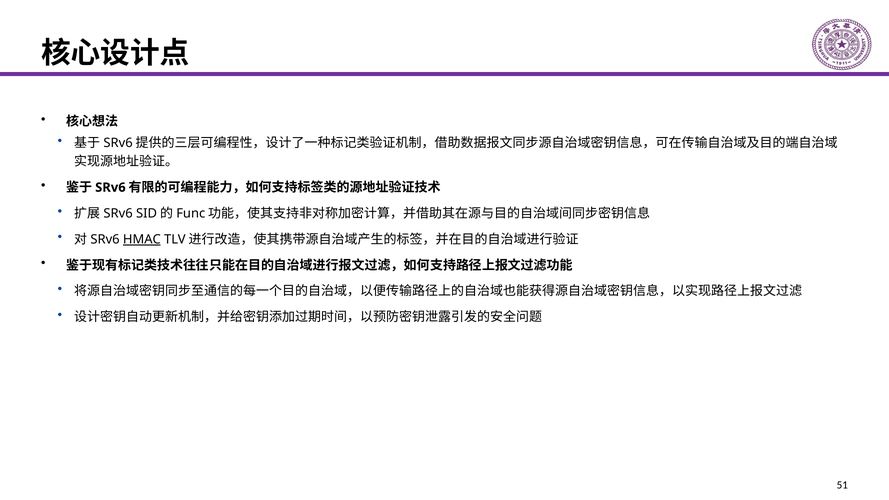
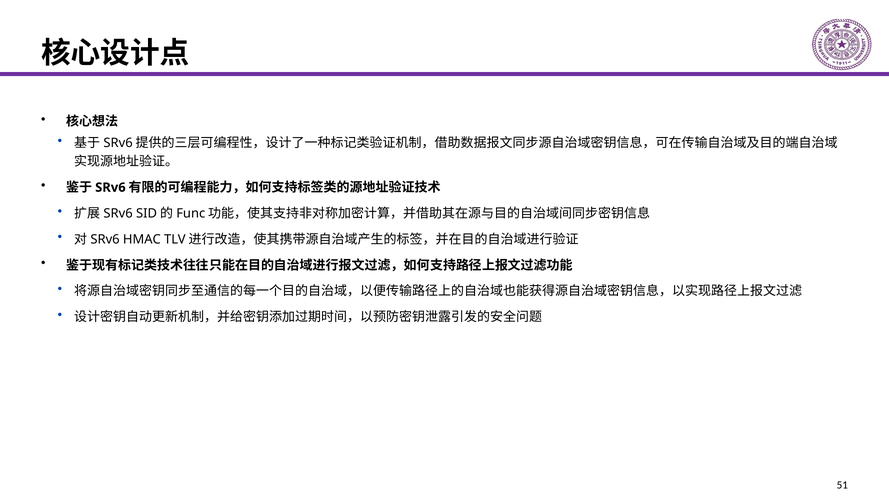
HMAC underline: present -> none (142, 239)
